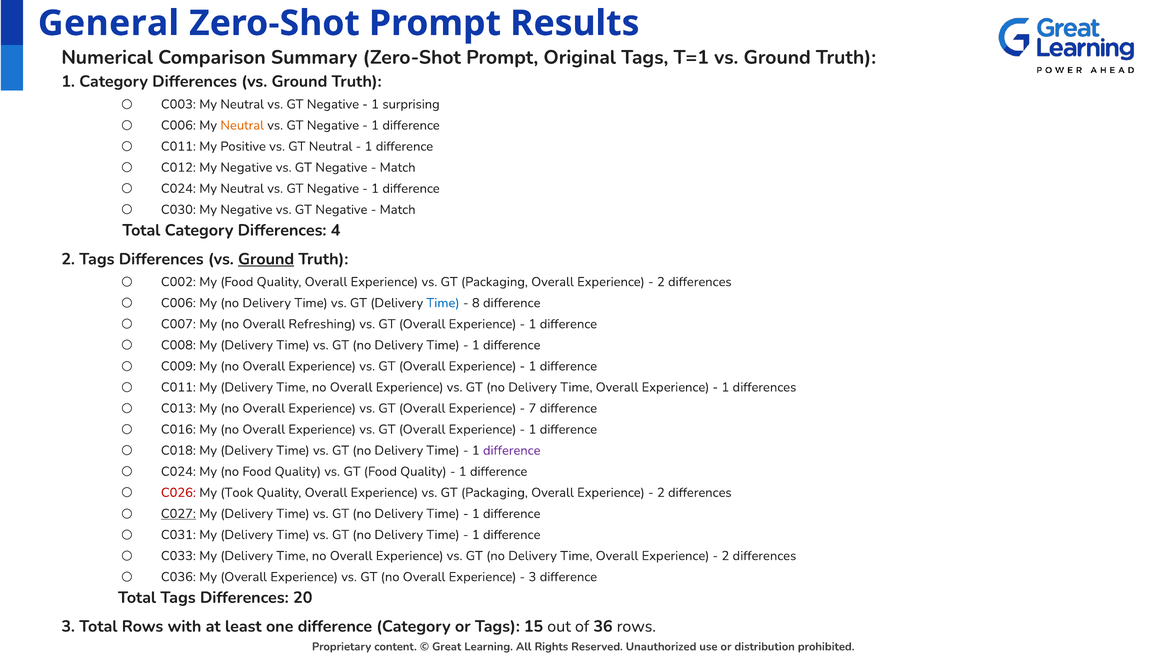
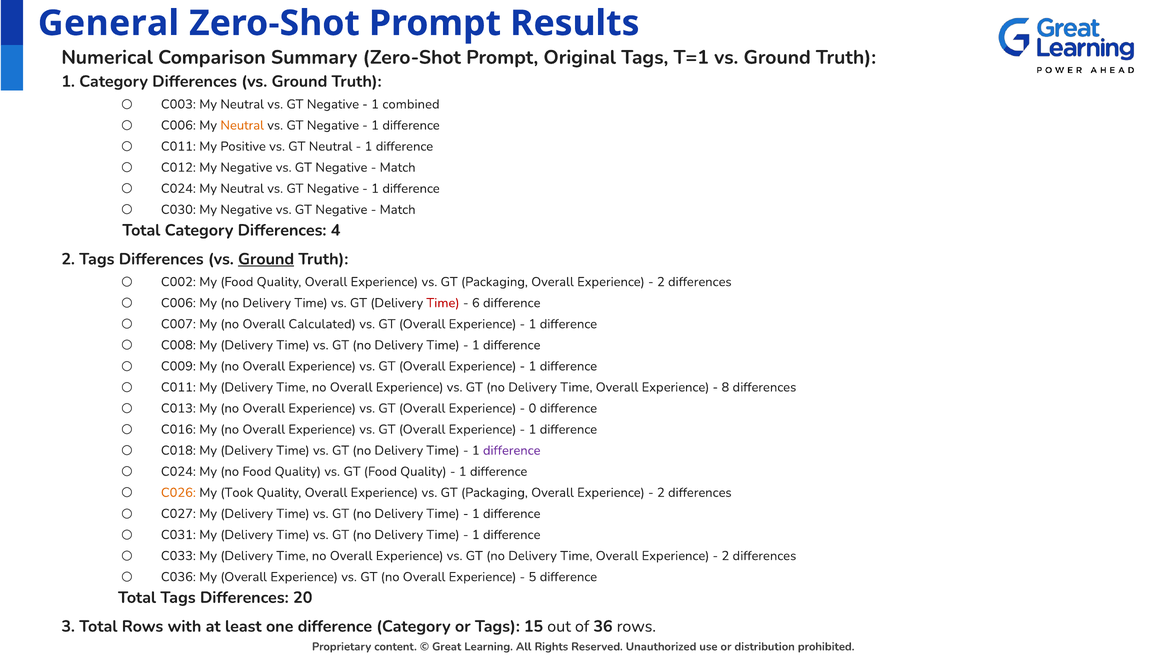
surprising: surprising -> combined (411, 104)
Time colour: blue -> red (443, 303)
8: 8 -> 6 (476, 303)
Refreshing: Refreshing -> Calculated (322, 324)
1: 1 -> 8 (725, 387)
7: 7 -> 0 (532, 408)
C026 colour: red -> orange (178, 492)
C027 underline: present -> none (178, 513)
3: 3 -> 5 (532, 576)
